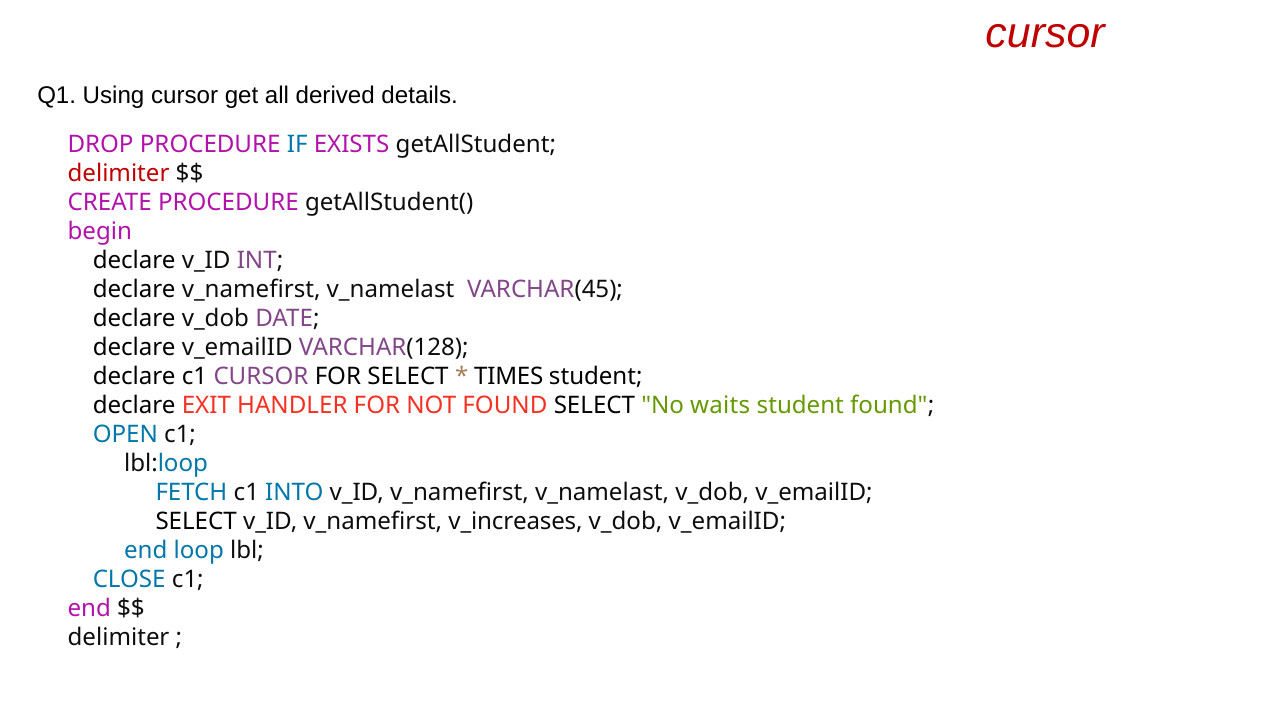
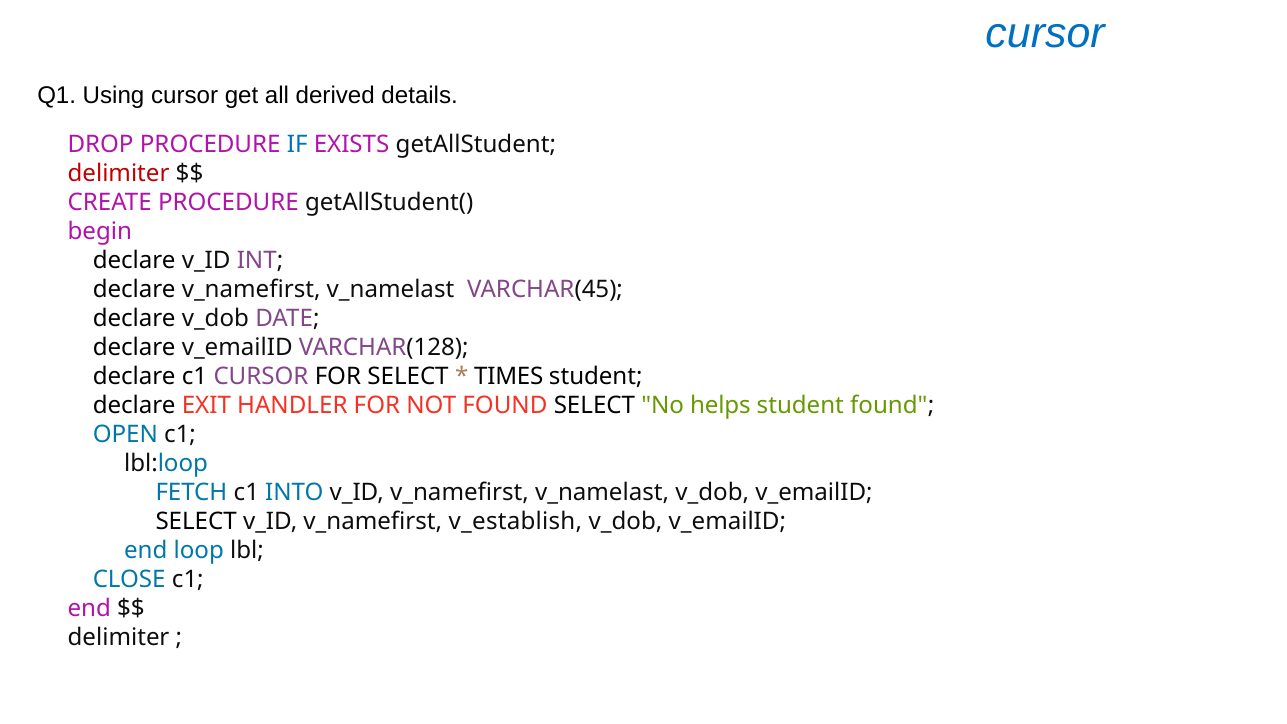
cursor colour: red -> blue (1045, 33)
waits: waits -> helps (720, 405)
v_increases: v_increases -> v_establish (515, 521)
